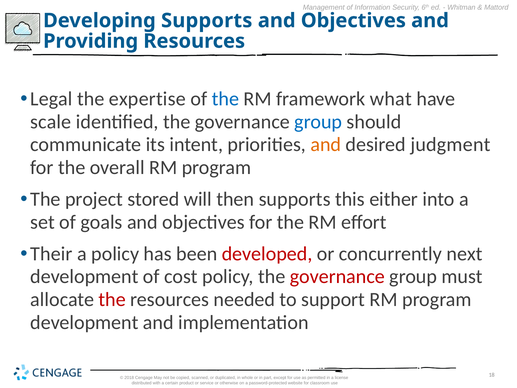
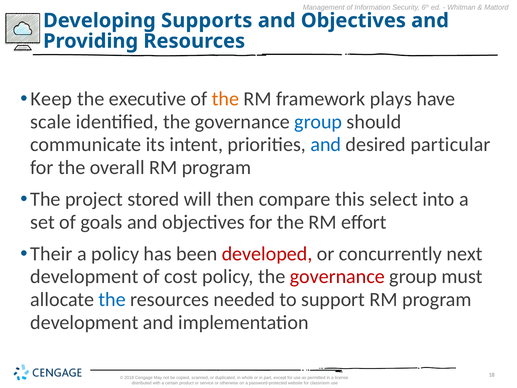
Legal: Legal -> Keep (51, 99)
expertise: expertise -> executive (147, 99)
the colour: blue -> orange (225, 99)
what: what -> plays (391, 99)
and colour: orange -> blue (326, 145)
judgment: judgment -> particular (451, 145)
then supports: supports -> compare (295, 199)
either: either -> select (394, 199)
the colour: red -> blue (112, 299)
